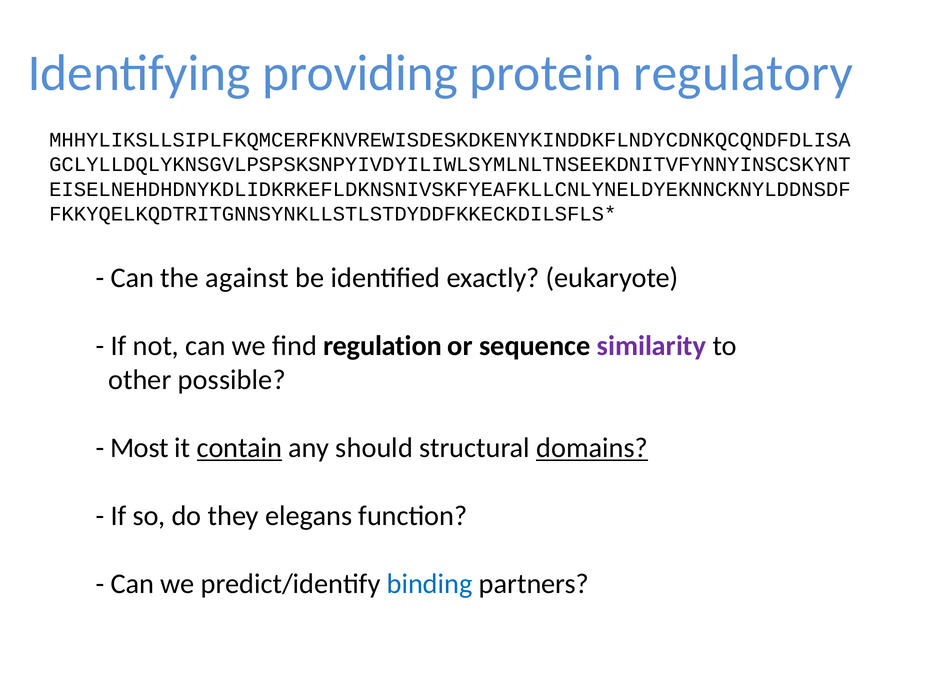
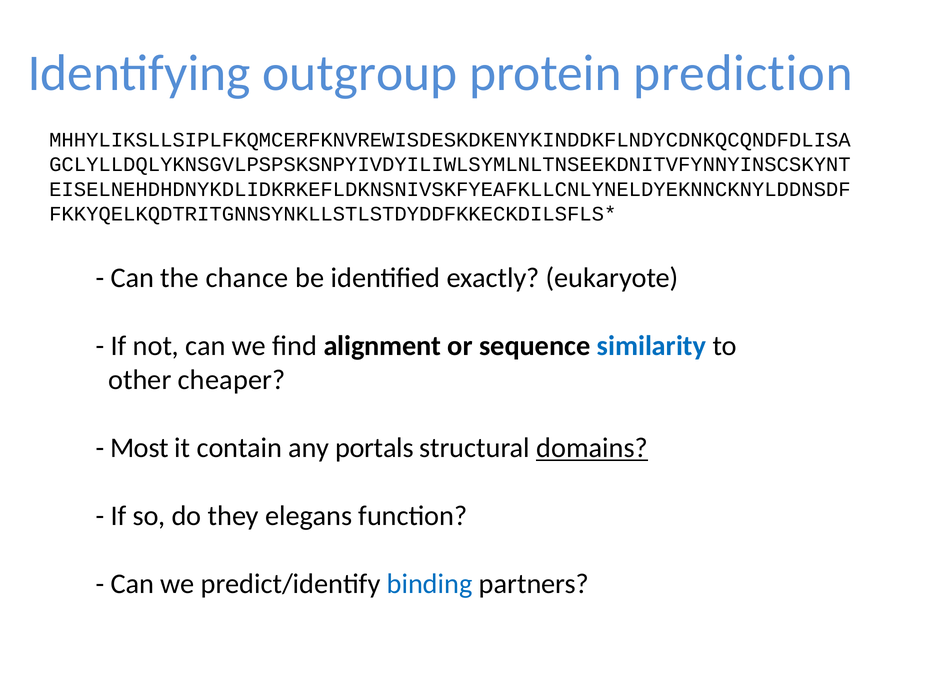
providing: providing -> outgroup (360, 73)
regulatory: regulatory -> prediction (743, 73)
against: against -> chance (247, 278)
regulation: regulation -> alignment (382, 346)
similarity colour: purple -> blue (652, 346)
possible: possible -> cheaper (232, 380)
contain underline: present -> none (239, 448)
should: should -> portals (374, 448)
